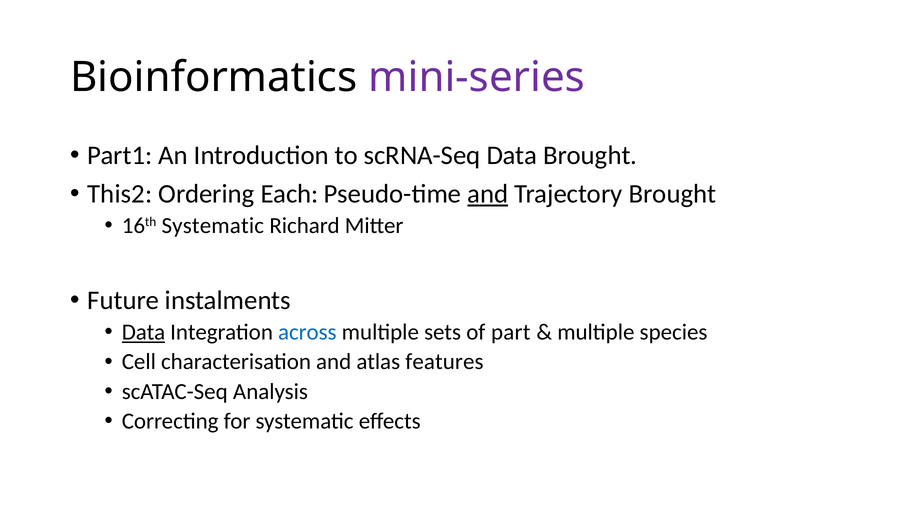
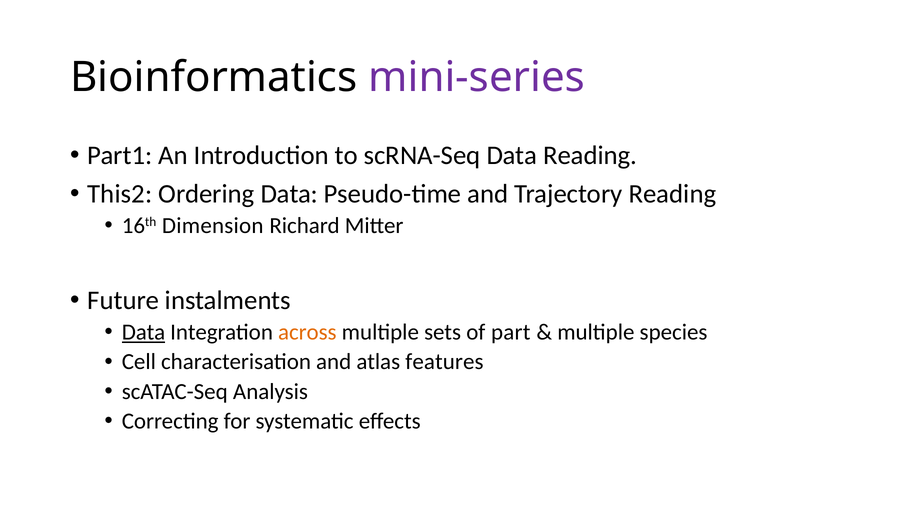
Data Brought: Brought -> Reading (590, 155)
Ordering Each: Each -> Data (289, 194)
and underline: present -> none (488, 194)
Trajectory Brought: Brought -> Reading (672, 194)
16th Systematic: Systematic -> Dimension (213, 226)
across colour: blue -> orange (307, 332)
